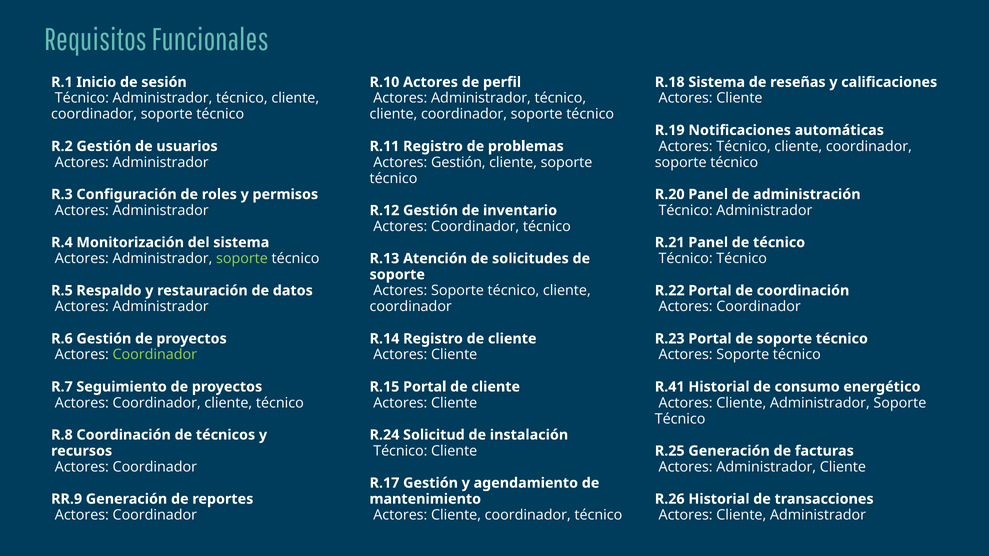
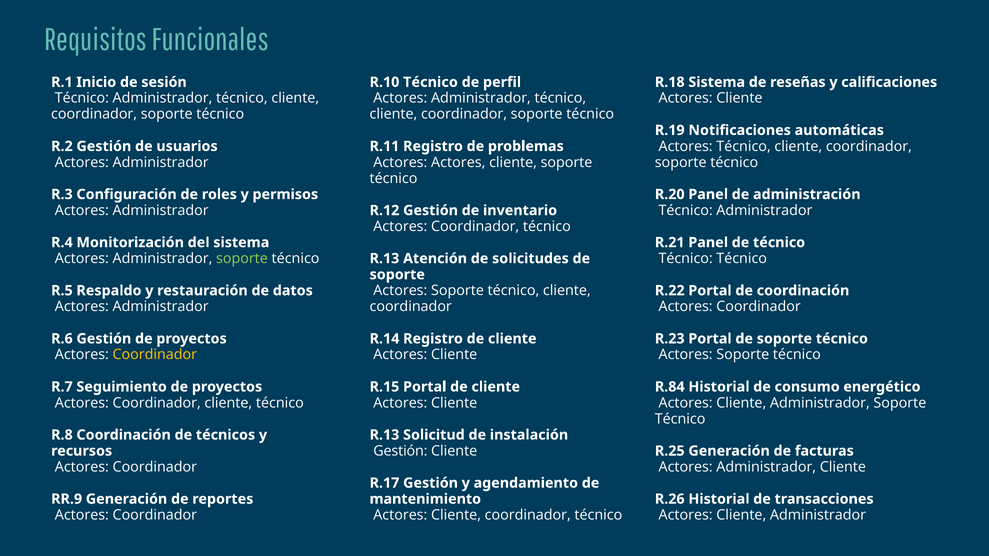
R.10 Actores: Actores -> Técnico (430, 82)
Actores Gestión: Gestión -> Actores (458, 162)
Coordinador colour: light green -> yellow (155, 355)
R.41: R.41 -> R.84 (670, 387)
R.24: R.24 -> R.13 (384, 435)
Técnico: Técnico -> Gestión (400, 451)
